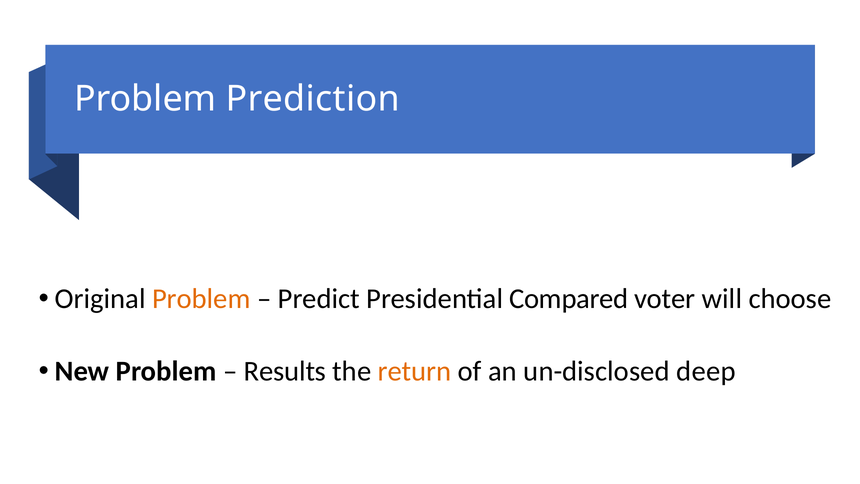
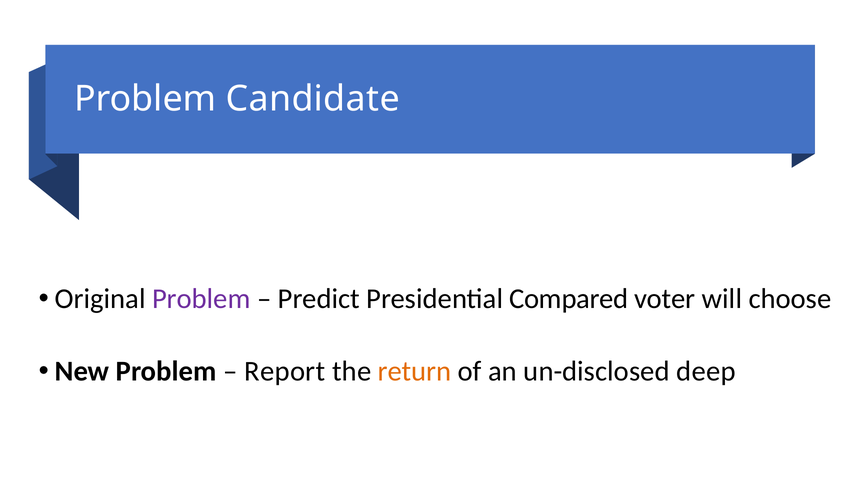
Prediction: Prediction -> Candidate (313, 99)
Problem colour: orange -> purple (201, 299)
Results: Results -> Report (285, 371)
